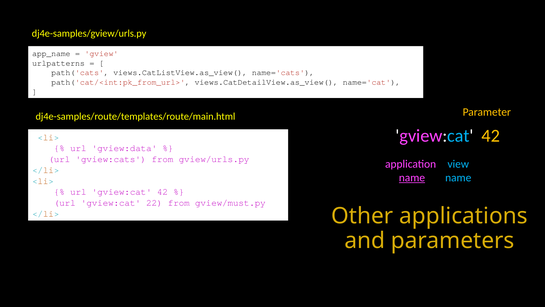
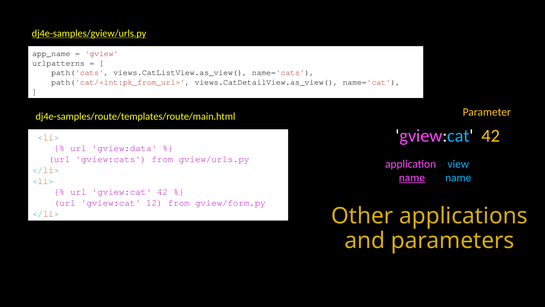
dj4e-samples/gview/urls.py underline: none -> present (89, 33)
22: 22 -> 12 (154, 203)
gview/must.py: gview/must.py -> gview/form.py (230, 203)
